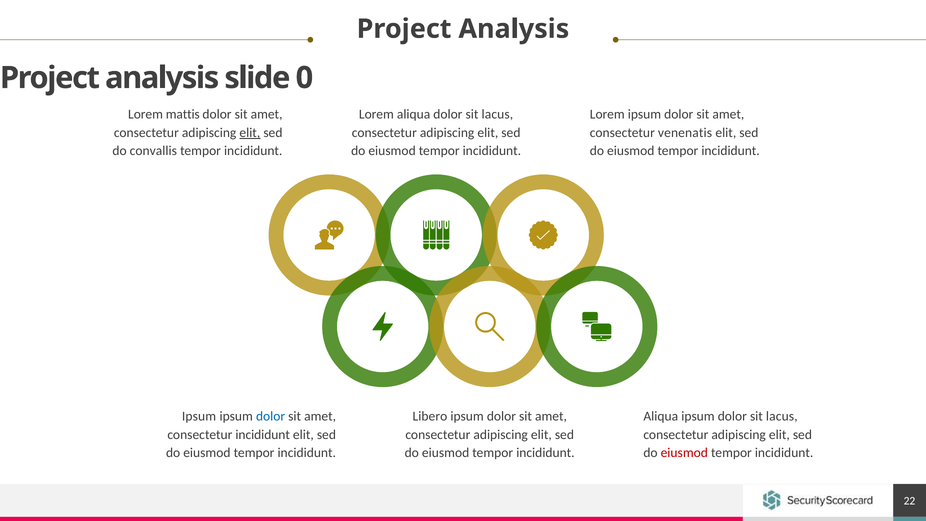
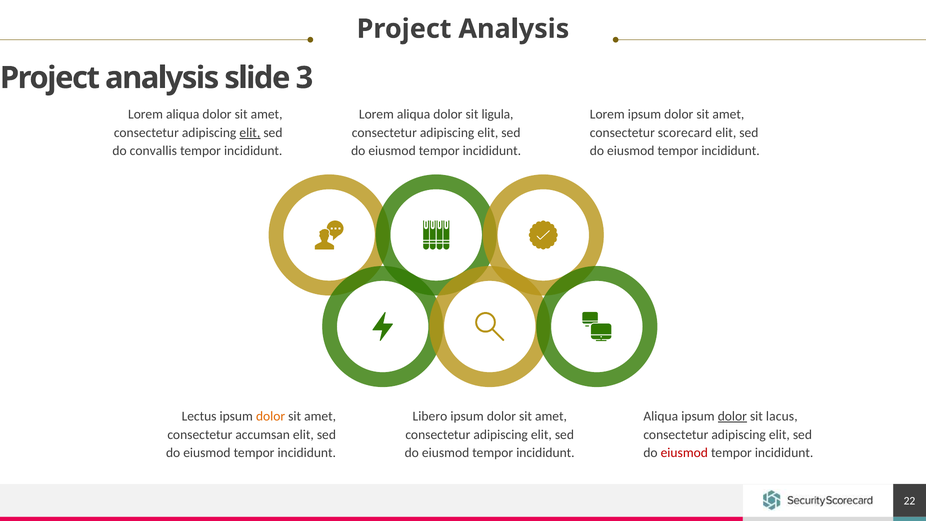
0: 0 -> 3 (304, 78)
mattis: mattis -> aliqua (183, 114)
lacus: lacus -> ligula (498, 114)
venenatis: venenatis -> scorecard (685, 133)
Ipsum: Ipsum -> Lectus (199, 416)
dolor colour: blue -> orange (271, 416)
dolor underline: none -> present (732, 416)
consectetur incididunt: incididunt -> accumsan (263, 434)
